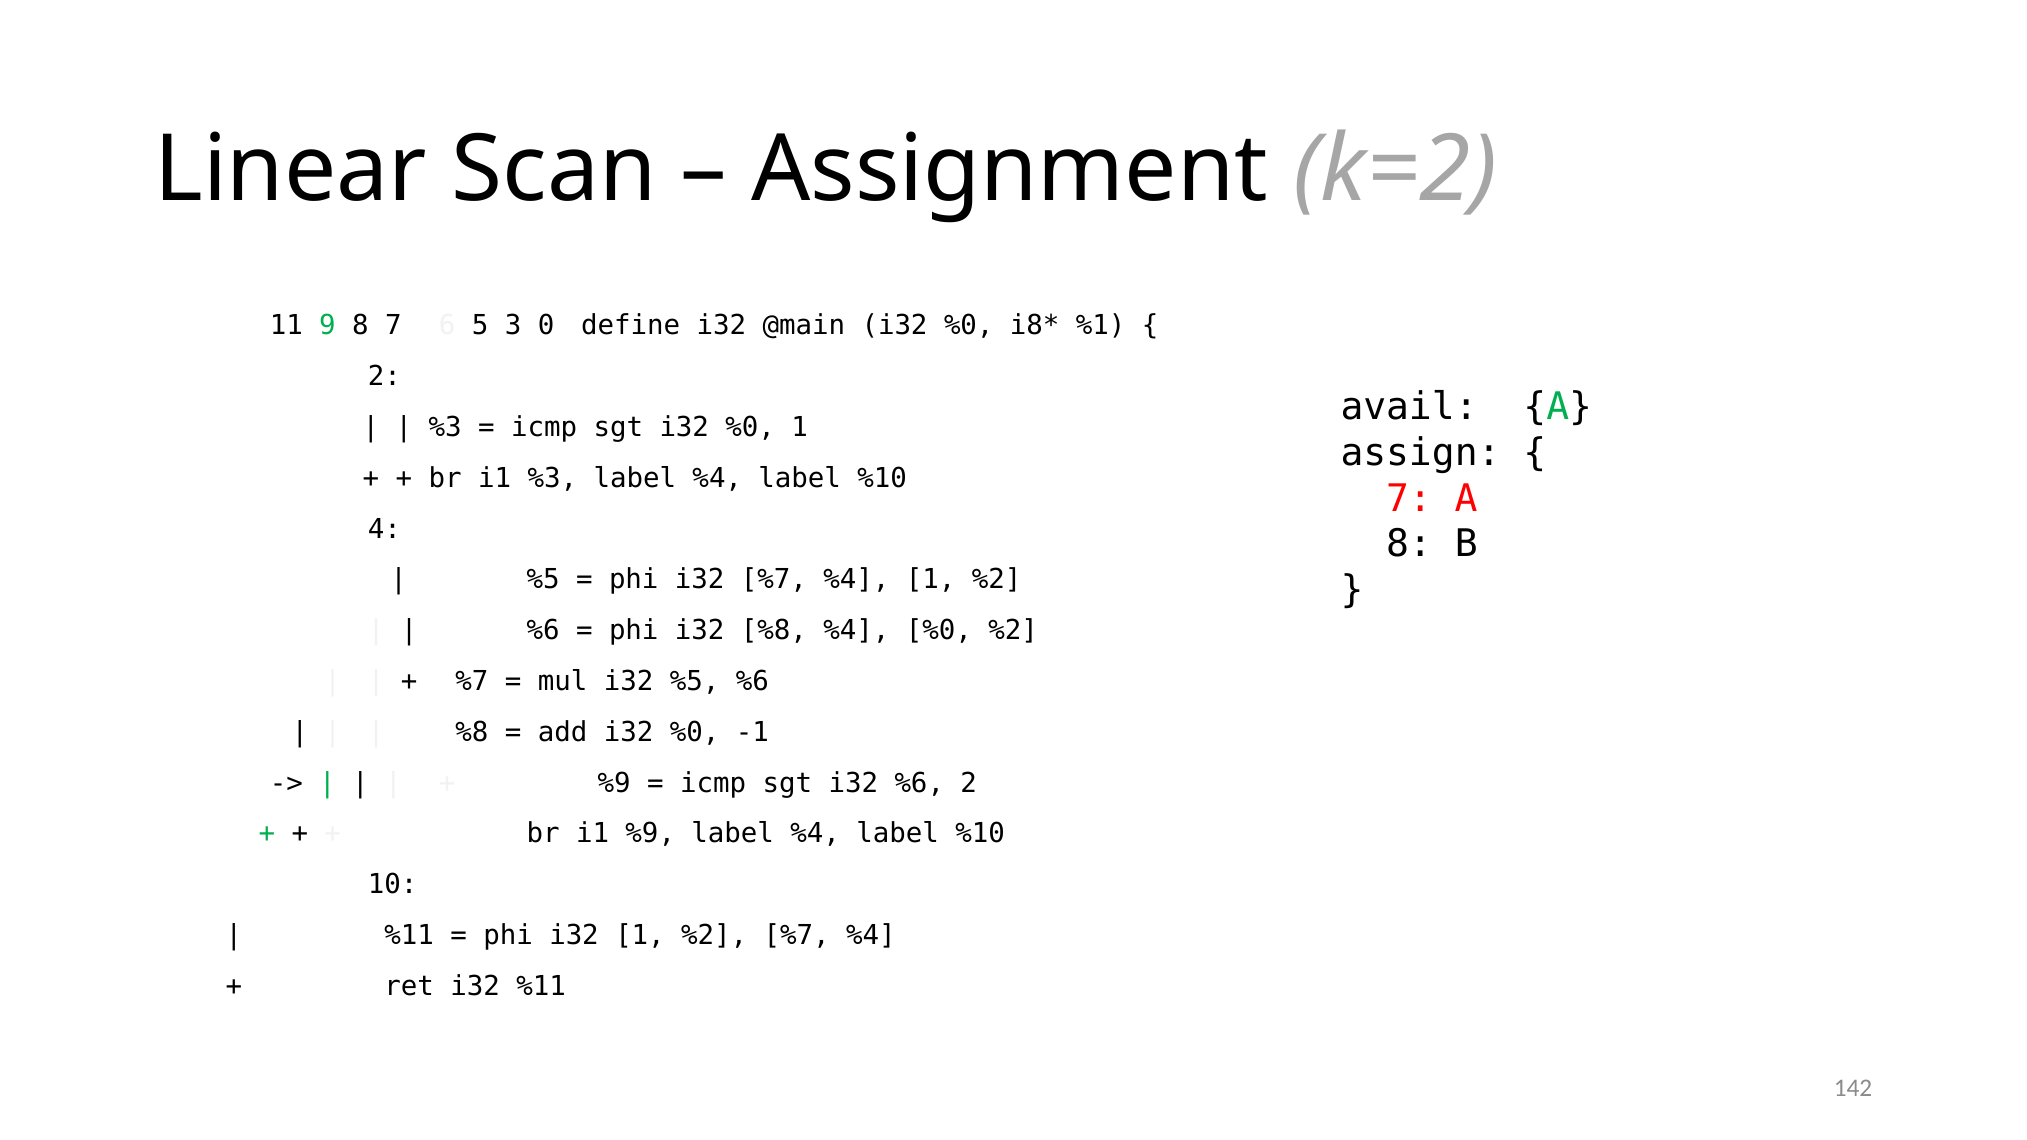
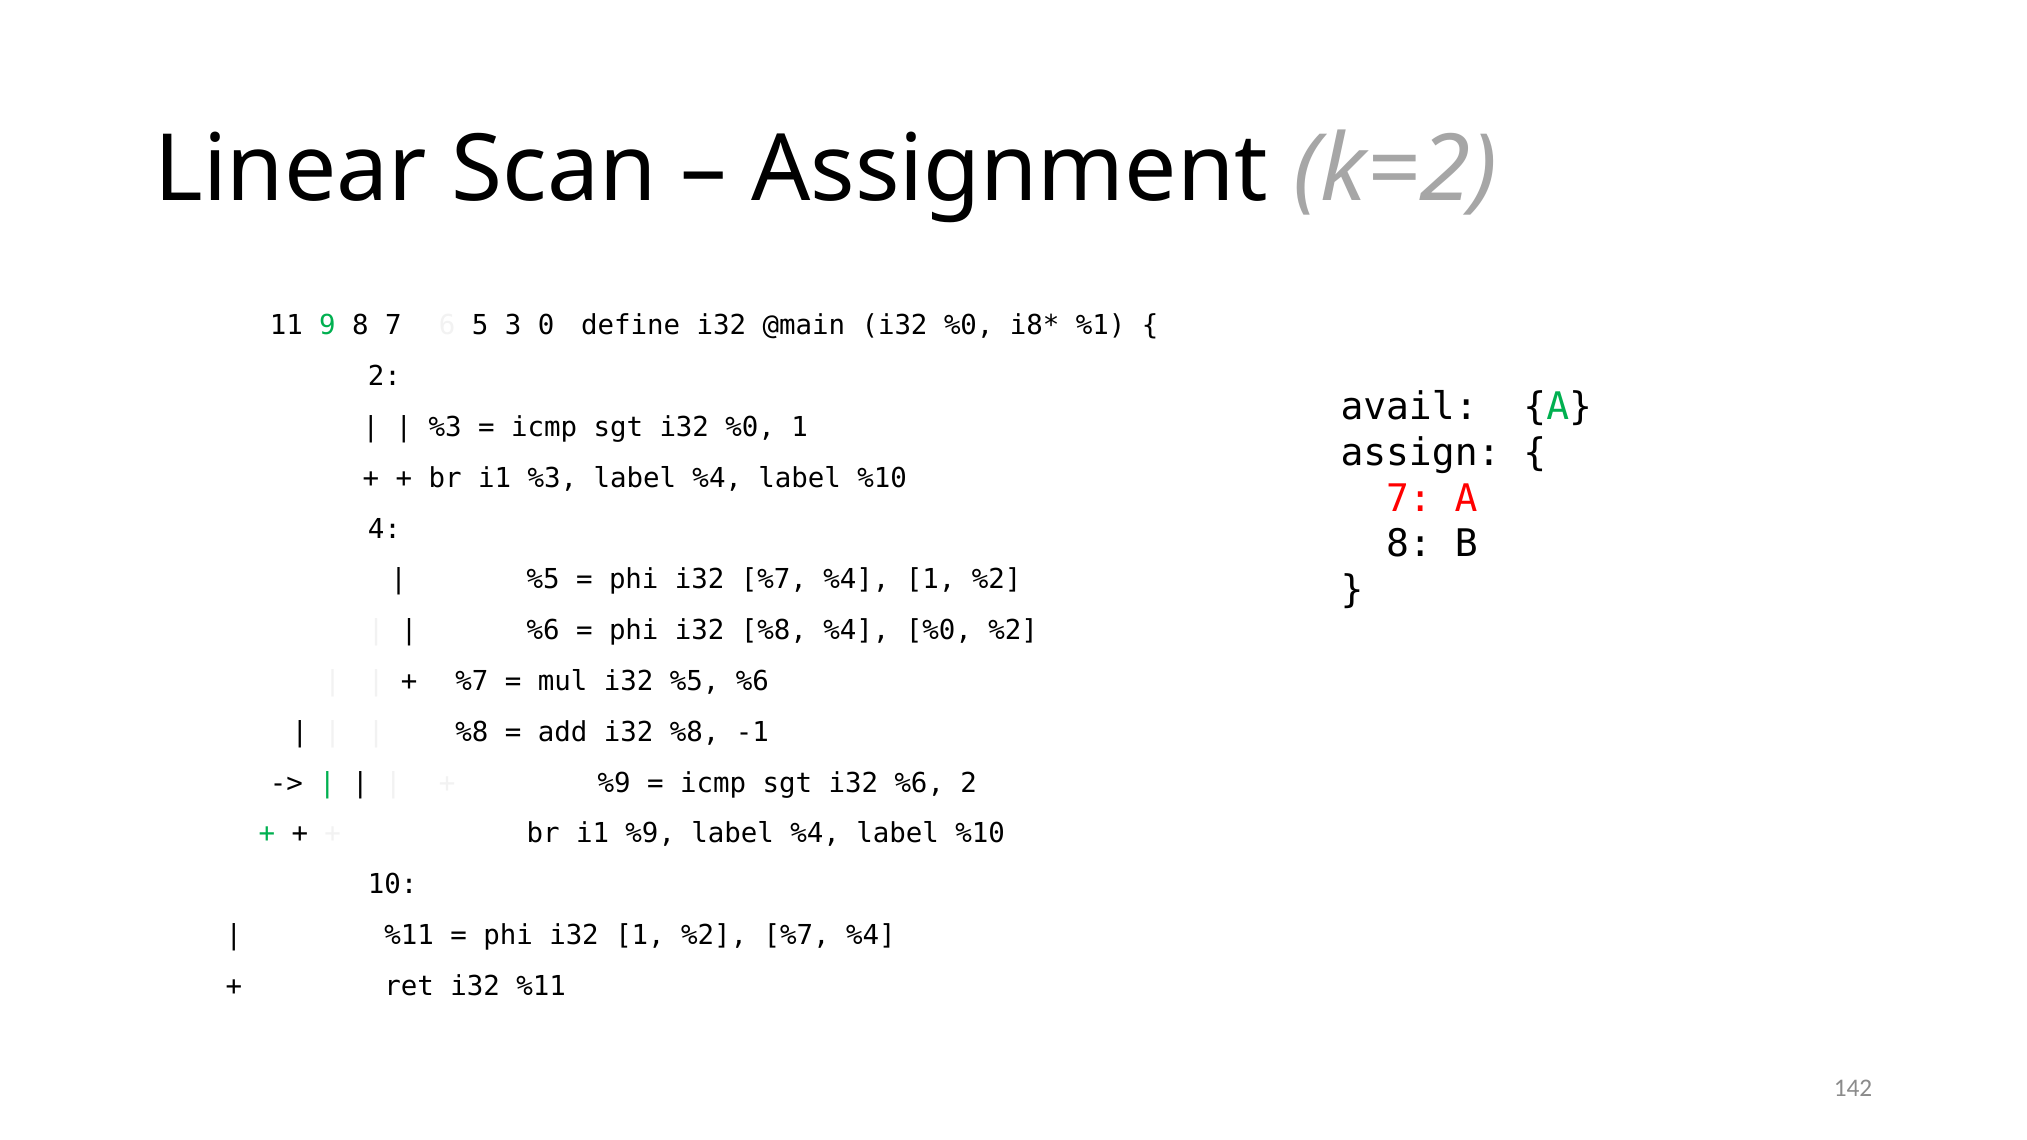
add i32 %0: %0 -> %8 (695, 732)
